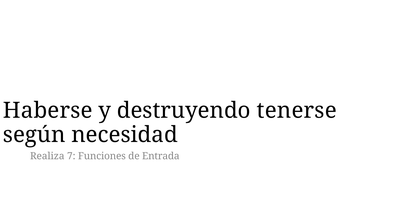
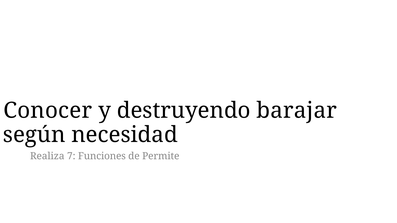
Haberse: Haberse -> Conocer (48, 111)
tenerse: tenerse -> barajar (297, 111)
Entrada: Entrada -> Permite (161, 156)
